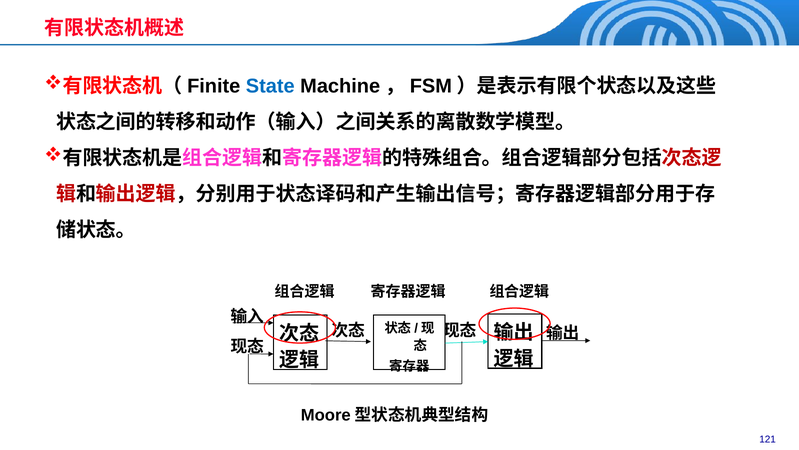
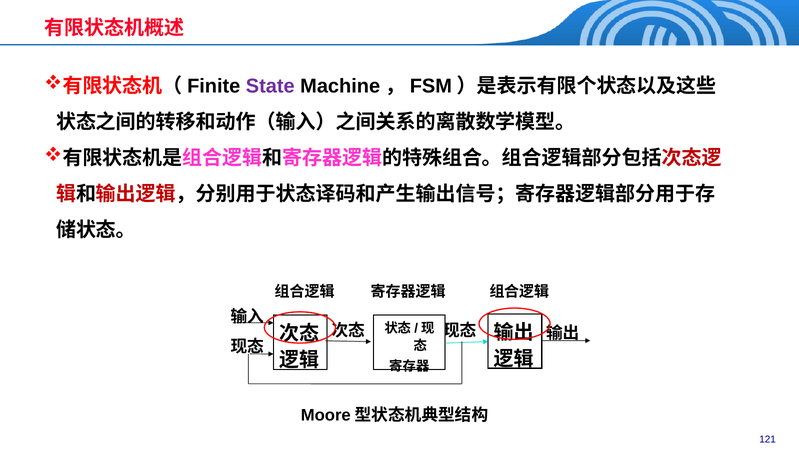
State colour: blue -> purple (270, 86)
